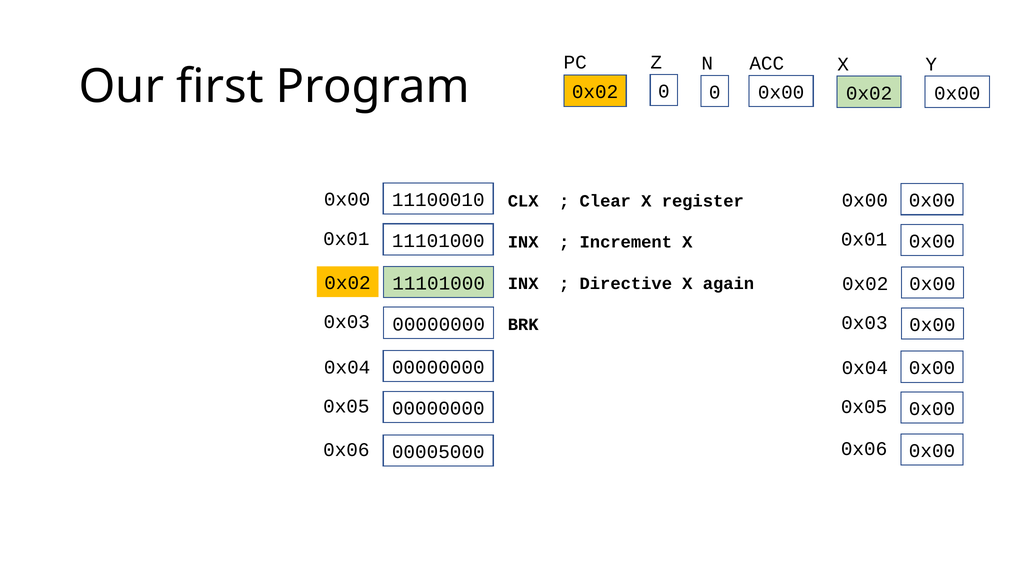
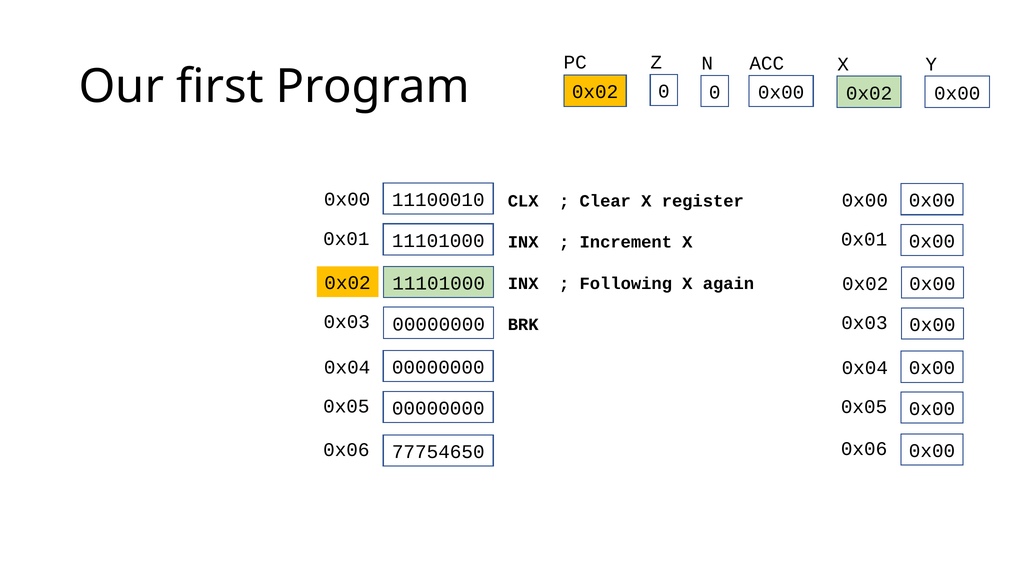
Directive: Directive -> Following (626, 283)
00005000: 00005000 -> 77754650 (438, 451)
